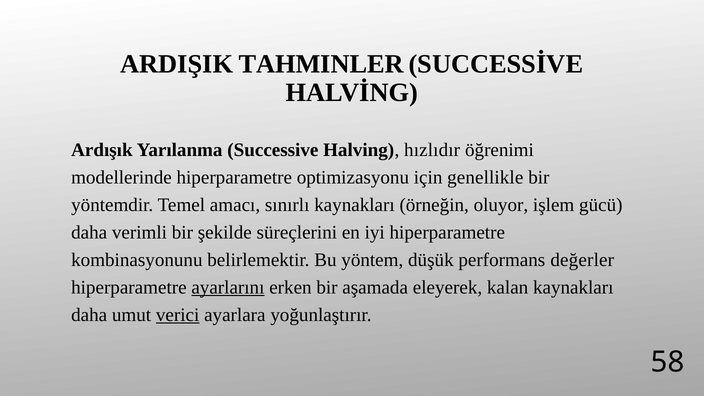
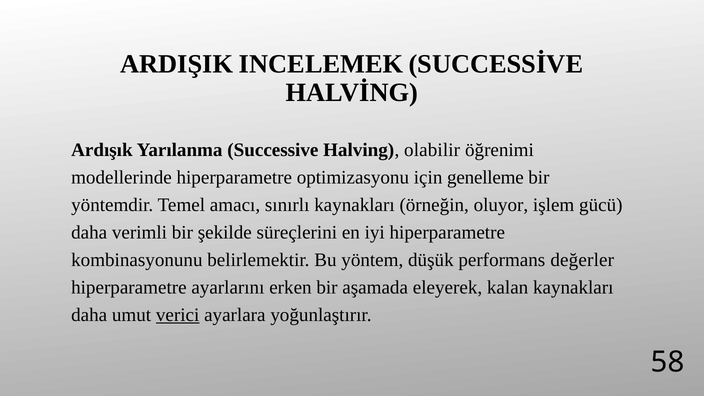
TAHMINLER: TAHMINLER -> INCELEMEK (321, 64)
hızlıdır: hızlıdır -> olabilir (432, 150)
genellikle: genellikle -> genelleme (485, 177)
ayarlarını underline: present -> none (228, 287)
